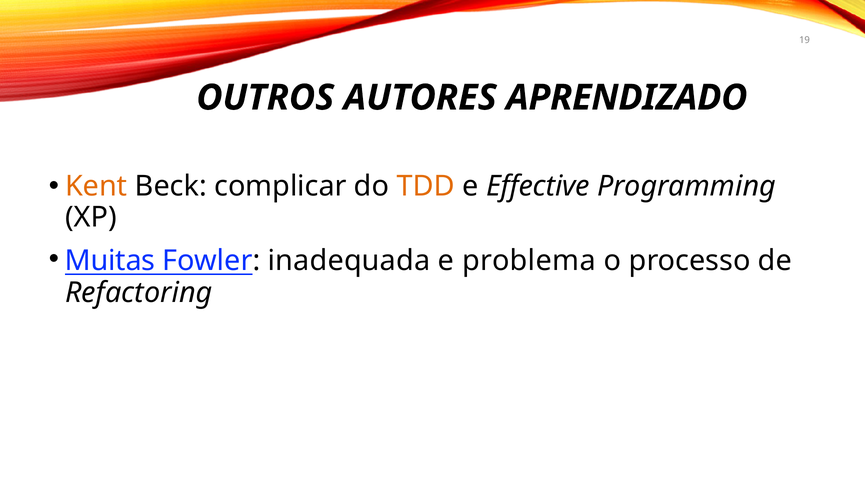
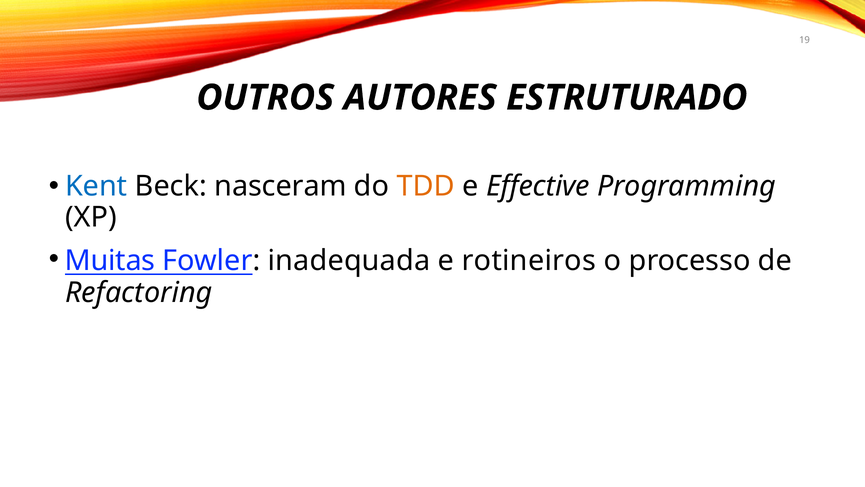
APRENDIZADO: APRENDIZADO -> ESTRUTURADO (627, 98)
Kent colour: orange -> blue (96, 186)
complicar: complicar -> nasceram (280, 186)
problema: problema -> rotineiros (529, 261)
